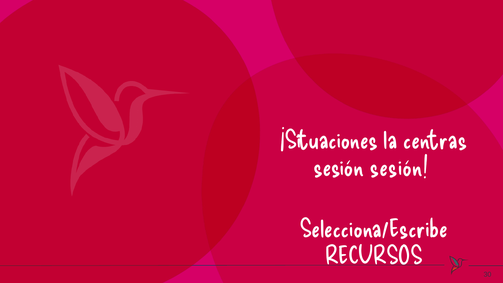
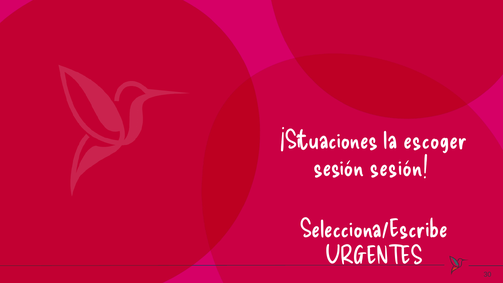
centras: centras -> escoger (435, 141)
RECURSOS: RECURSOS -> URGENTES (374, 256)
